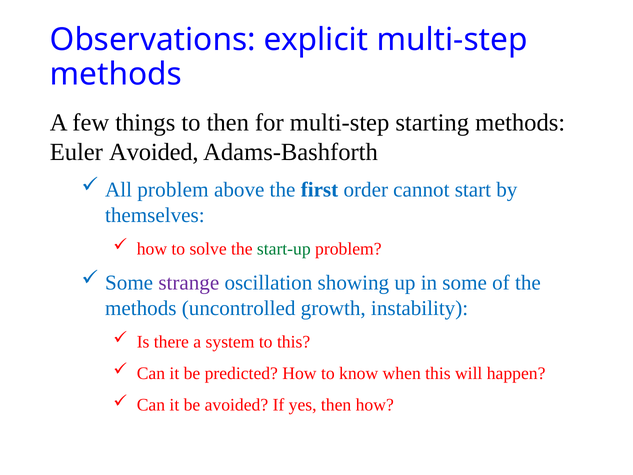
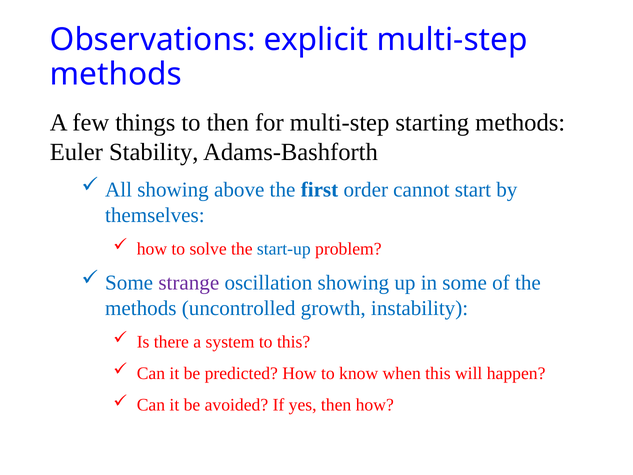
Euler Avoided: Avoided -> Stability (154, 152)
All problem: problem -> showing (173, 190)
start-up colour: green -> blue (284, 249)
